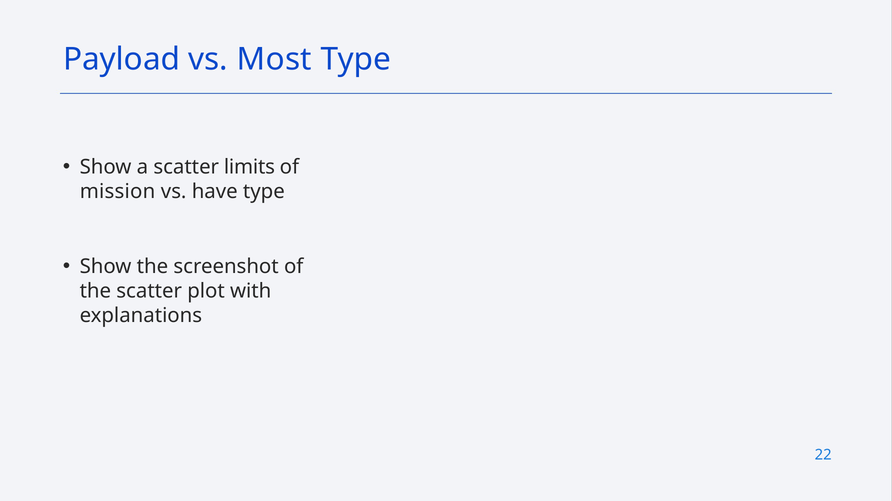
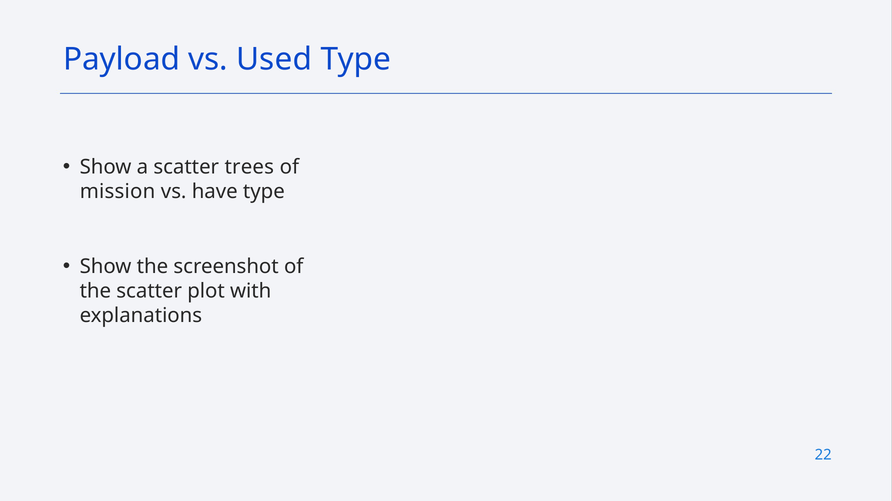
Most: Most -> Used (274, 60)
limits: limits -> trees (249, 167)
